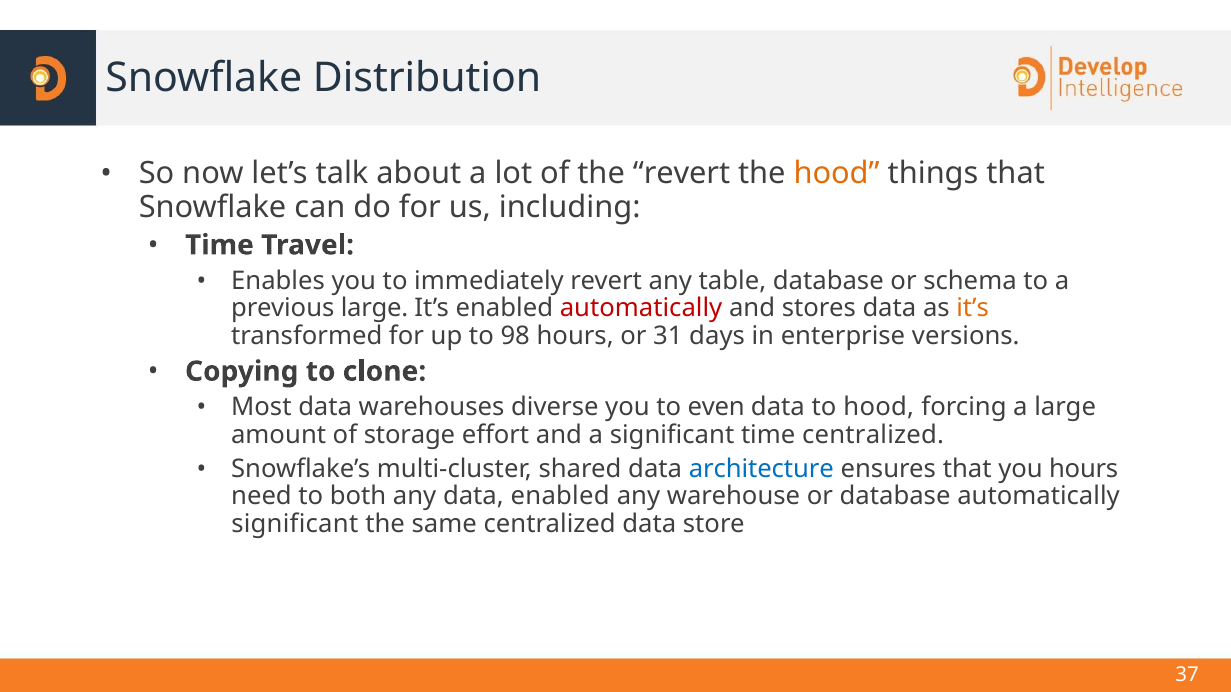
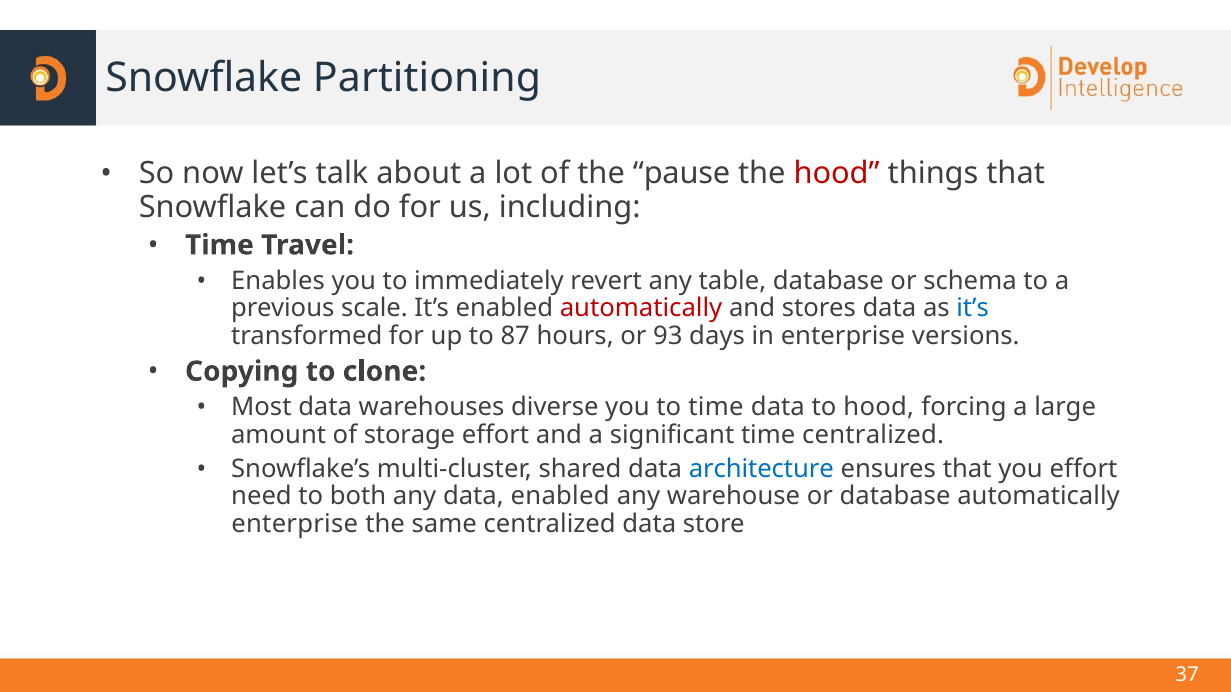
Distribution: Distribution -> Partitioning (427, 78)
the revert: revert -> pause (682, 174)
hood colour: orange -> red (837, 174)
previous large: large -> scale (374, 308)
it’s colour: orange -> blue (973, 308)
98: 98 -> 87 (515, 336)
31: 31 -> 93 (668, 336)
to even: even -> time (716, 407)
you hours: hours -> effort (1084, 469)
significant: significant -> enterprise (295, 524)
